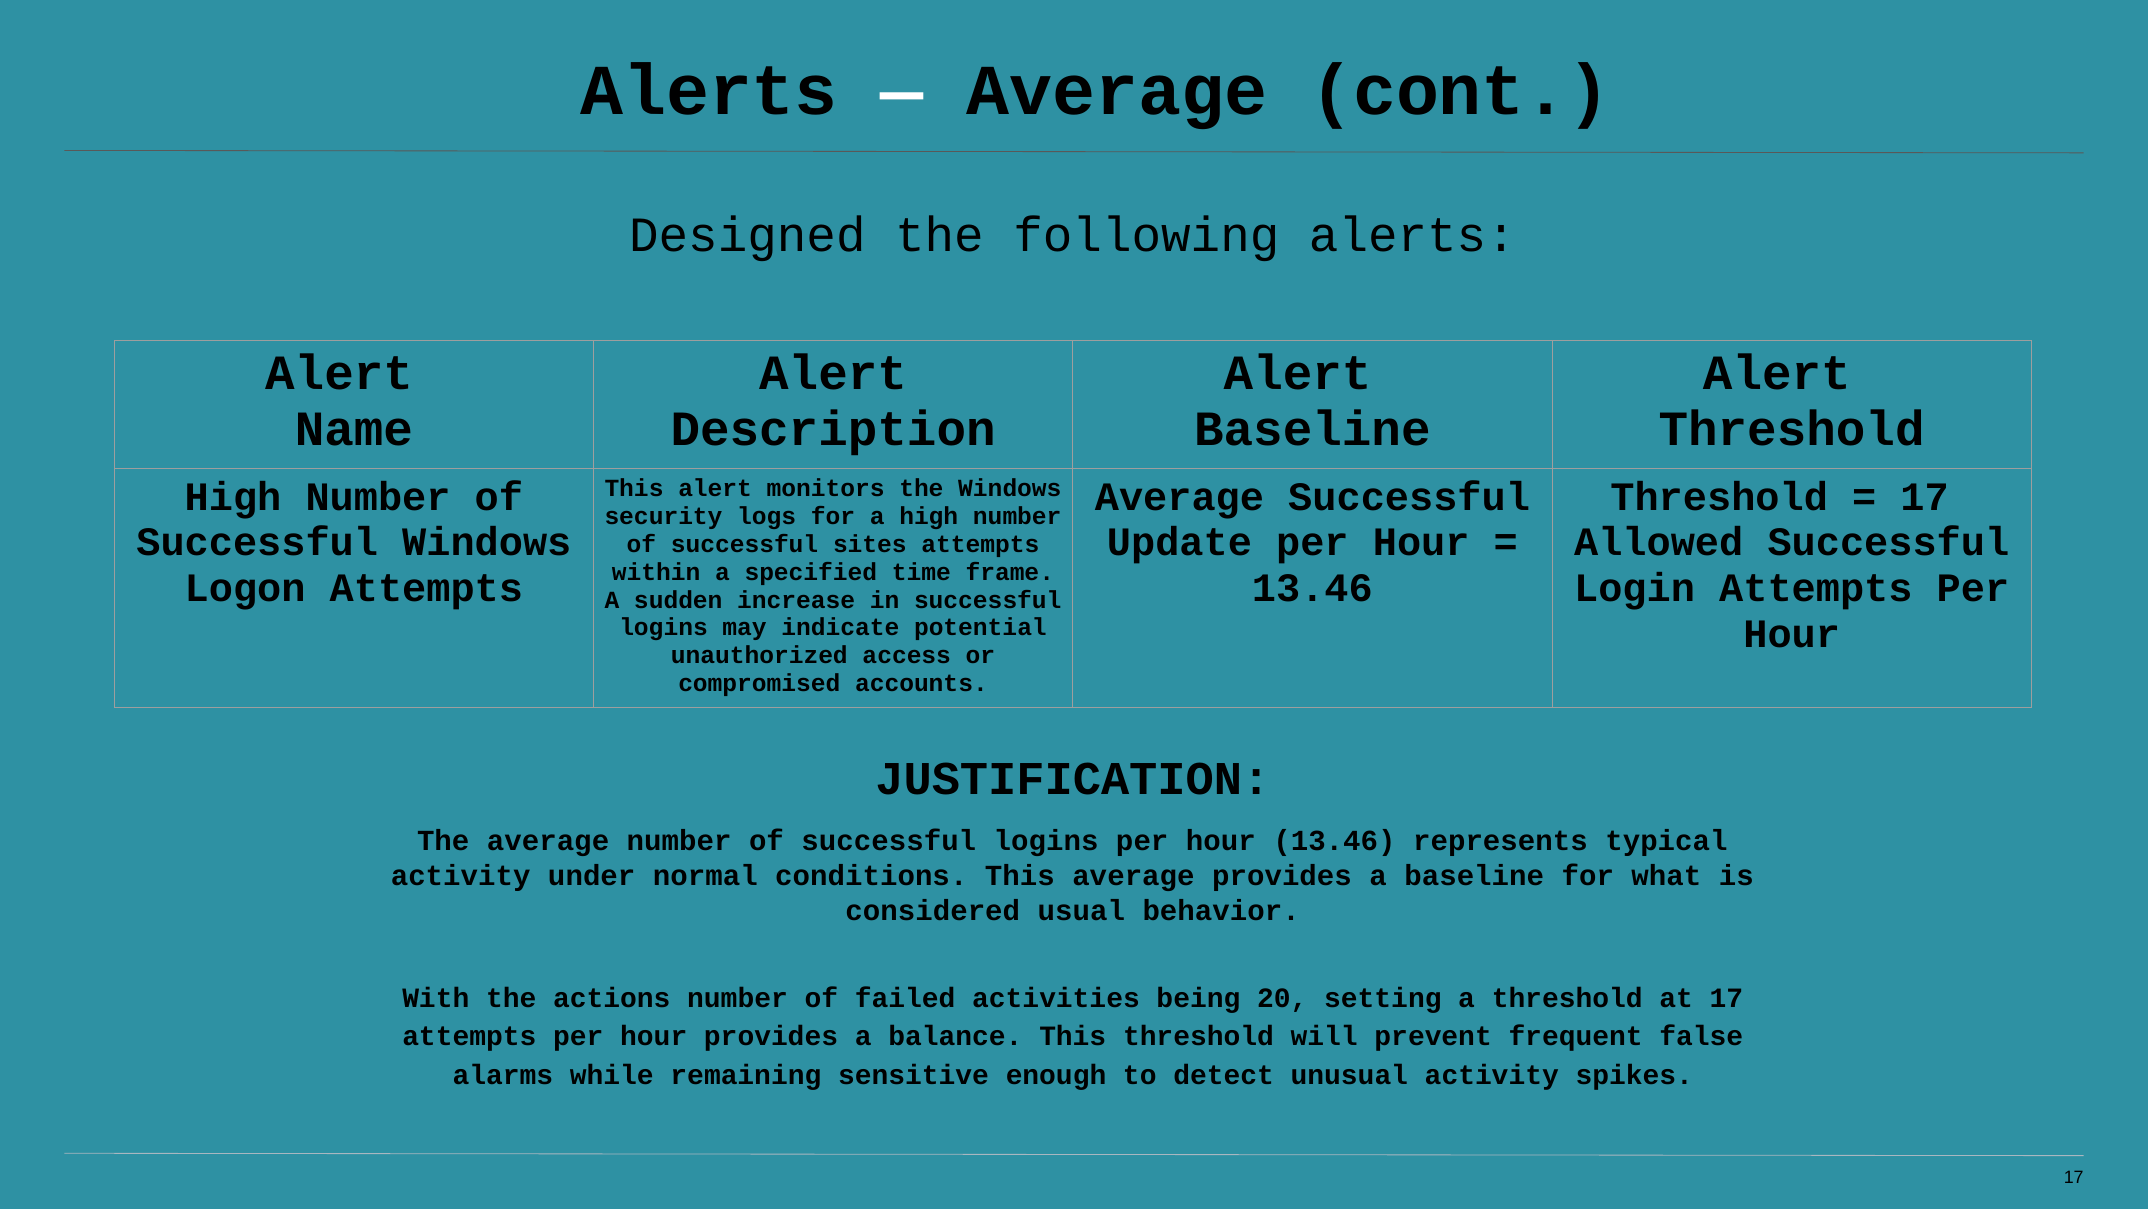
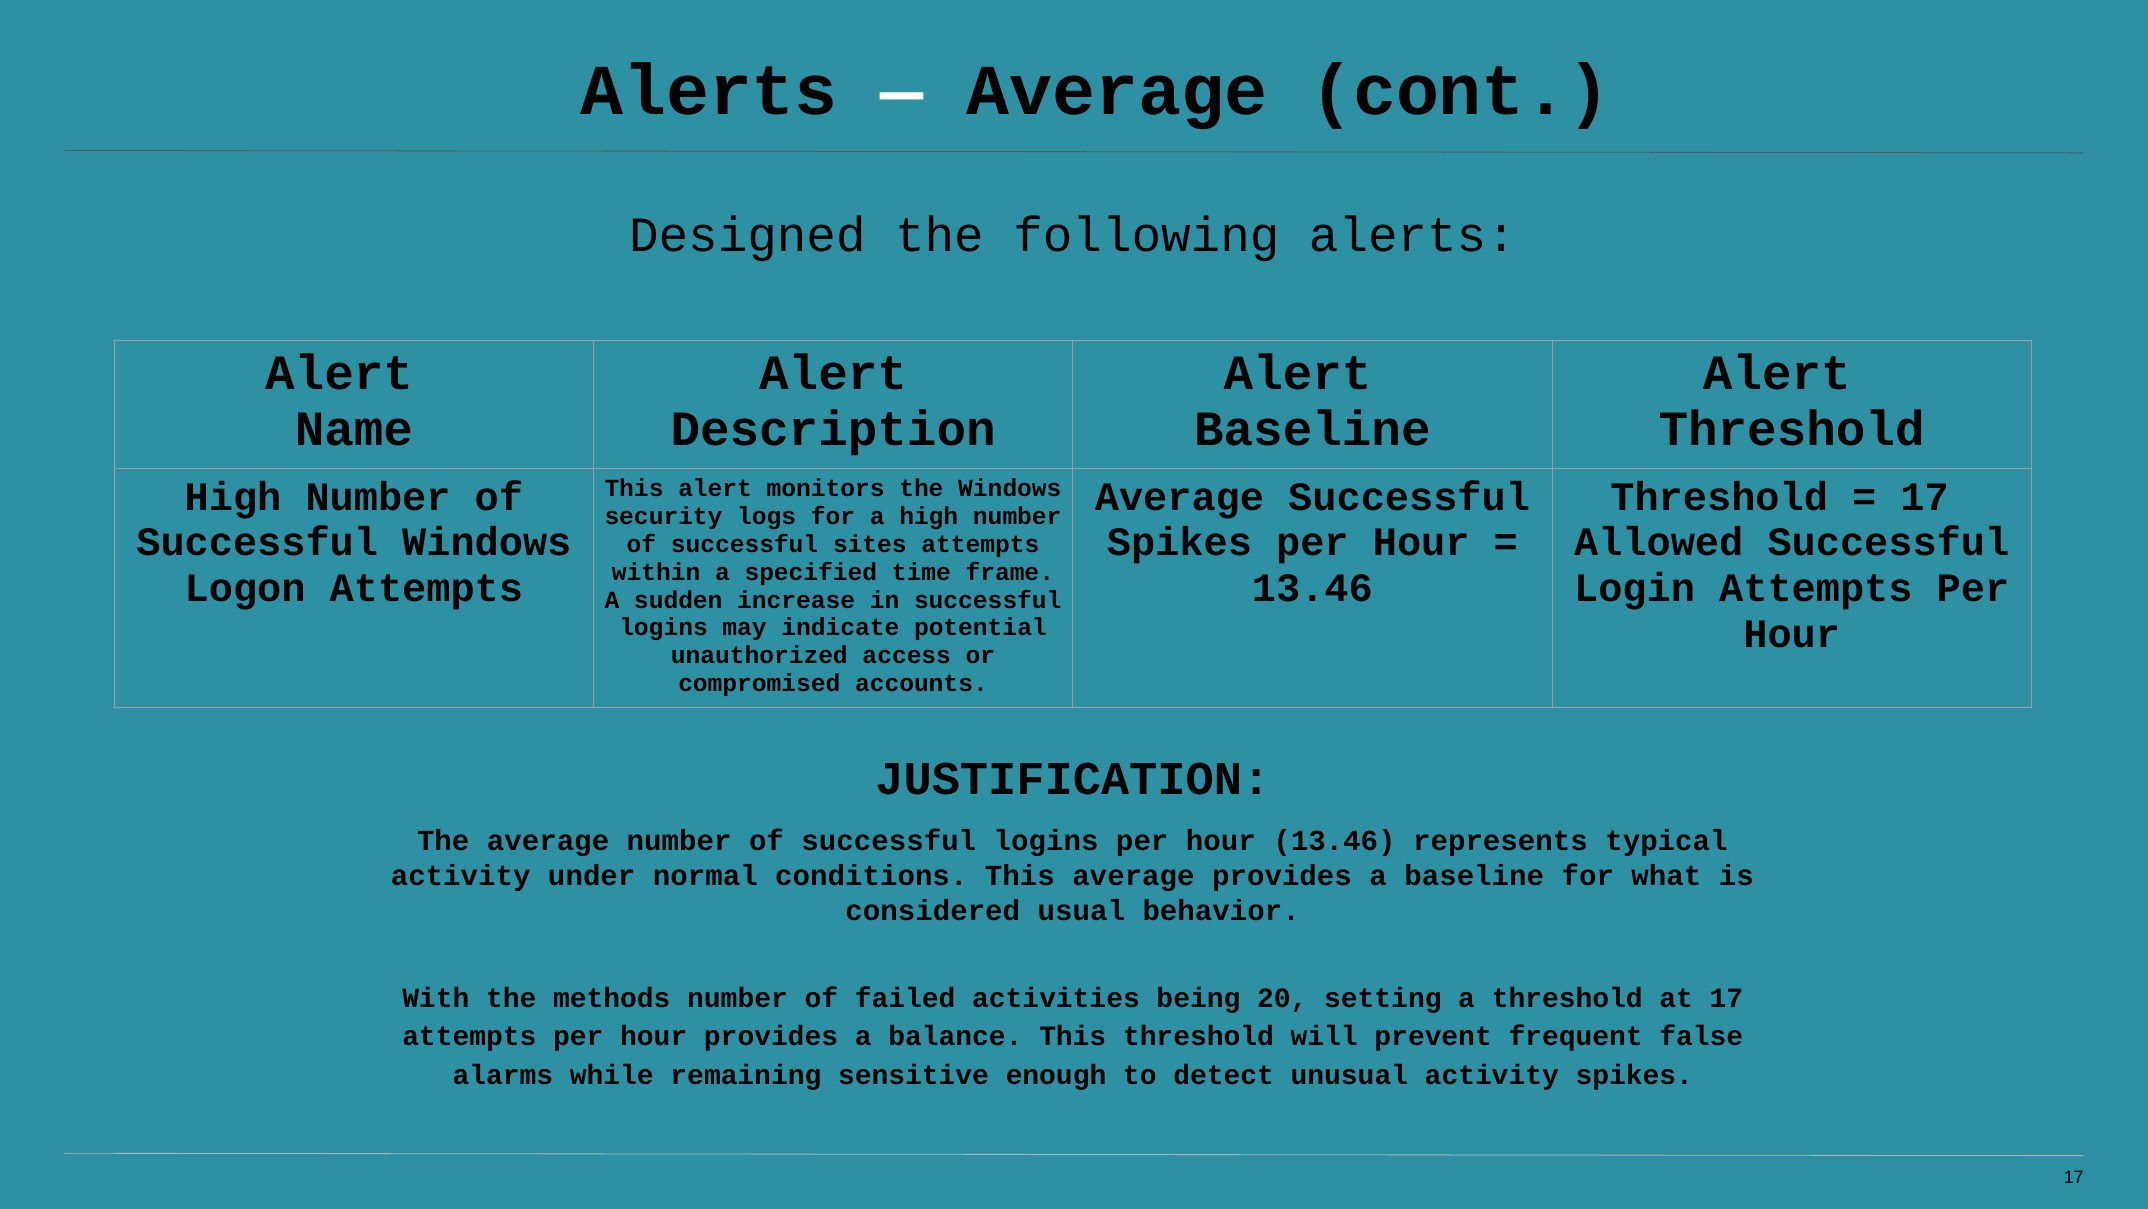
Update: Update -> Spikes (1179, 542)
actions: actions -> methods (612, 998)
